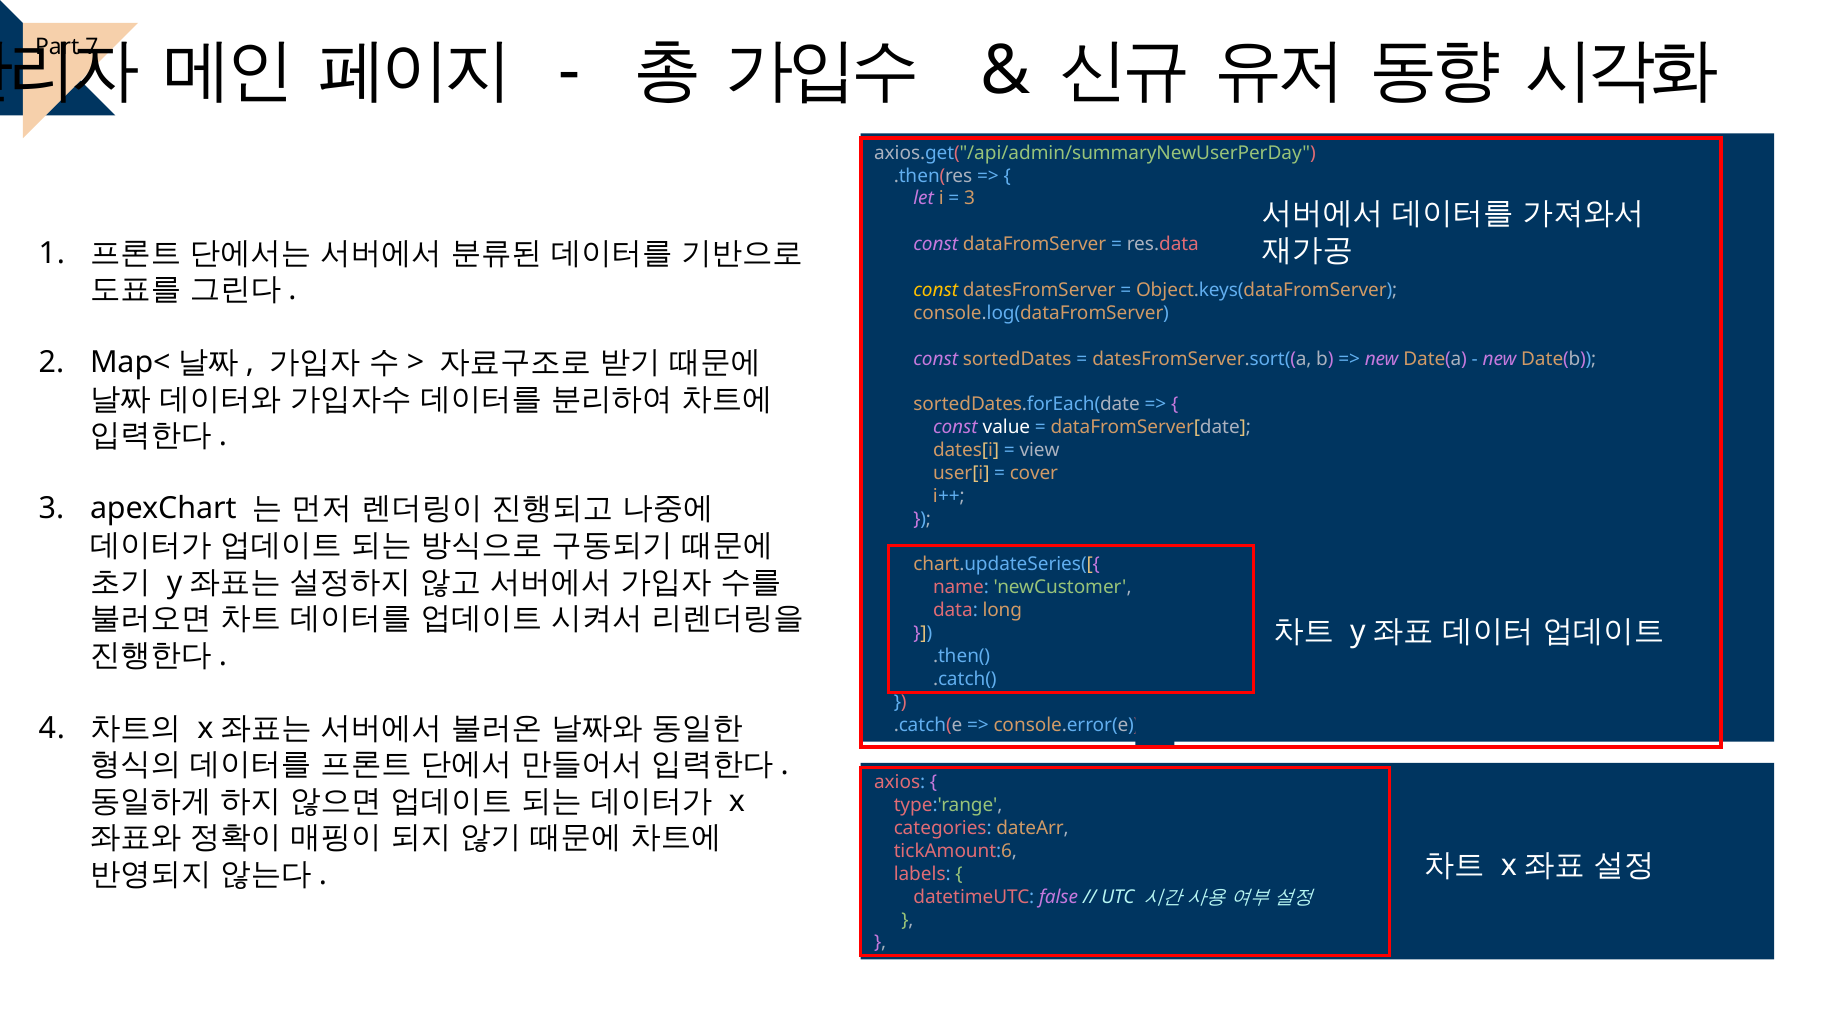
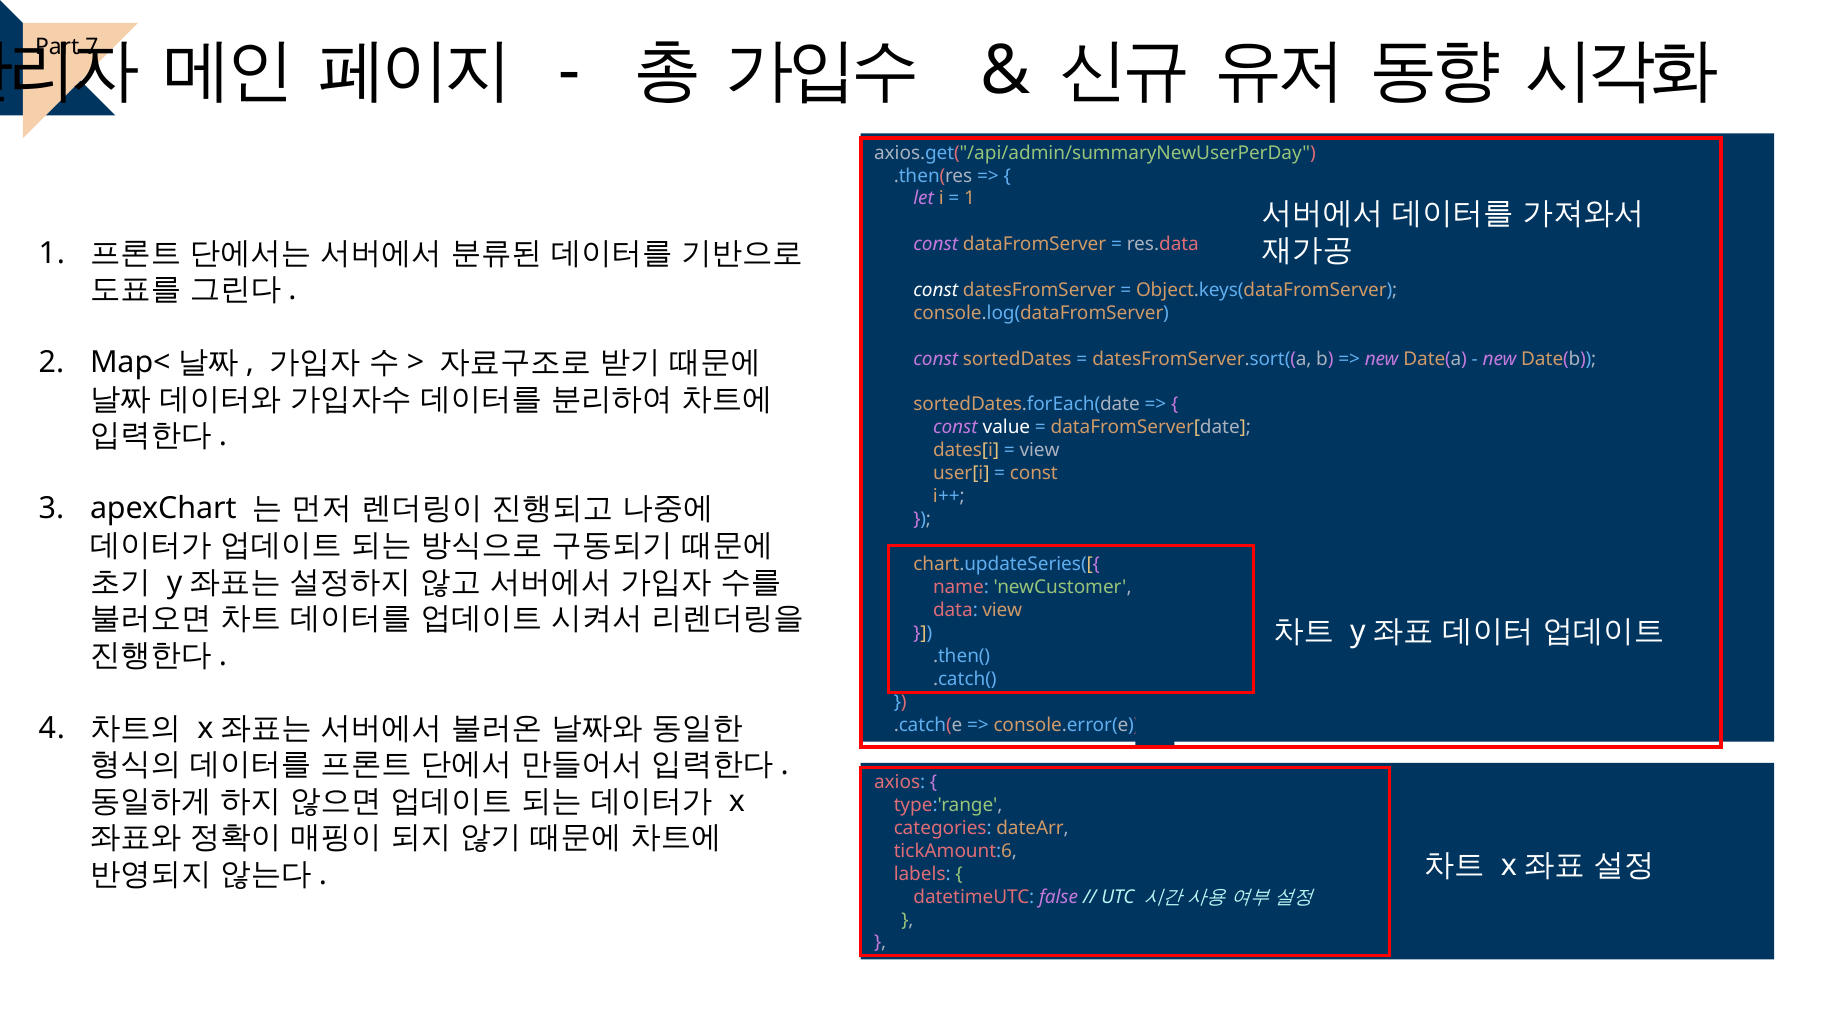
3: 3 -> 1 (970, 199)
const colour: yellow -> white (936, 290)
cover: cover -> const (1034, 473)
data long: long -> view (1002, 610)
